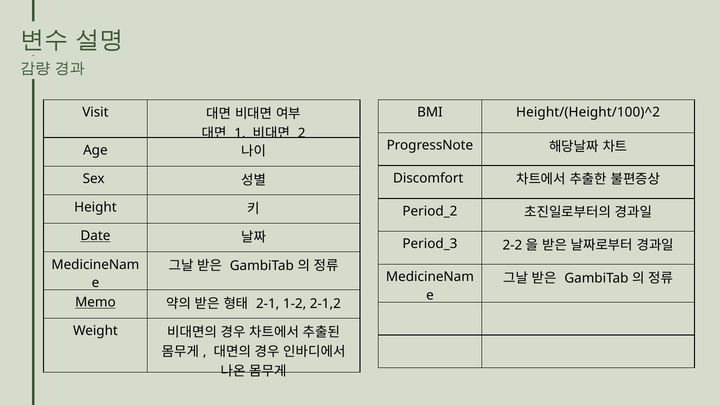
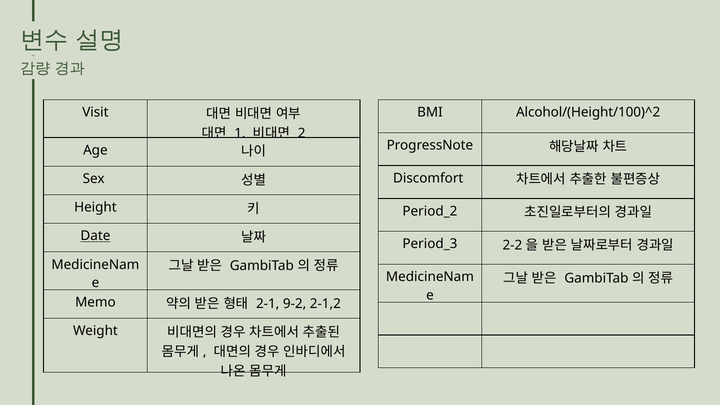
Height/(Height/100)^2: Height/(Height/100)^2 -> Alcohol/(Height/100)^2 (588, 112)
Memo underline: present -> none (95, 302)
1-2: 1-2 -> 9-2 (295, 304)
